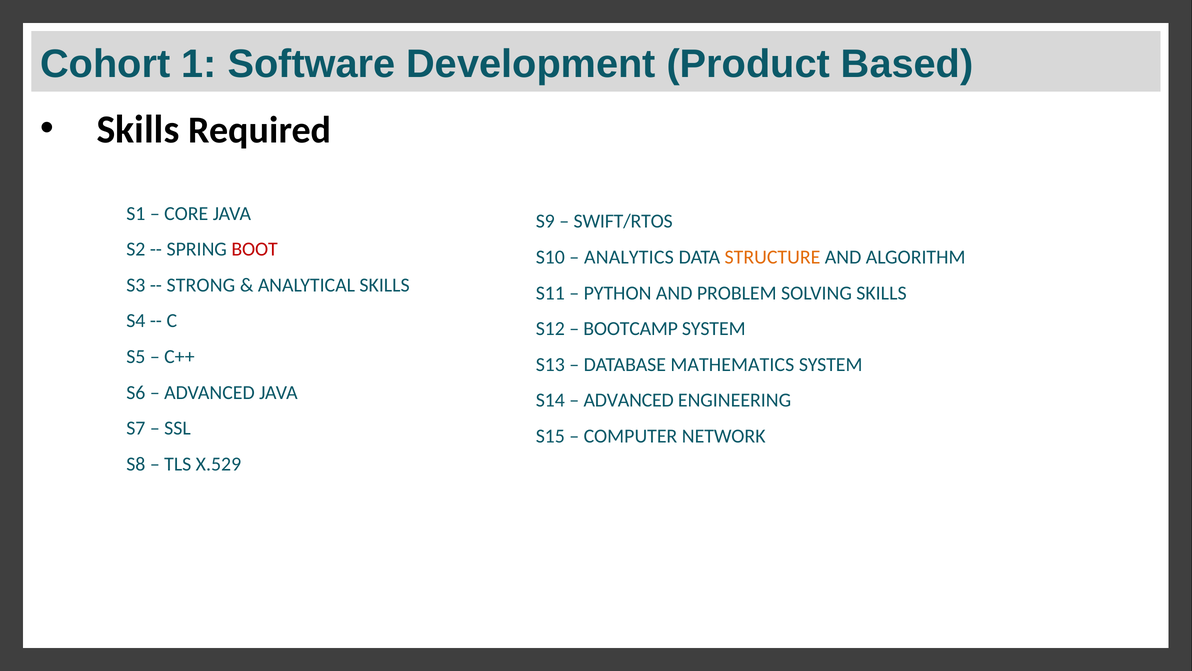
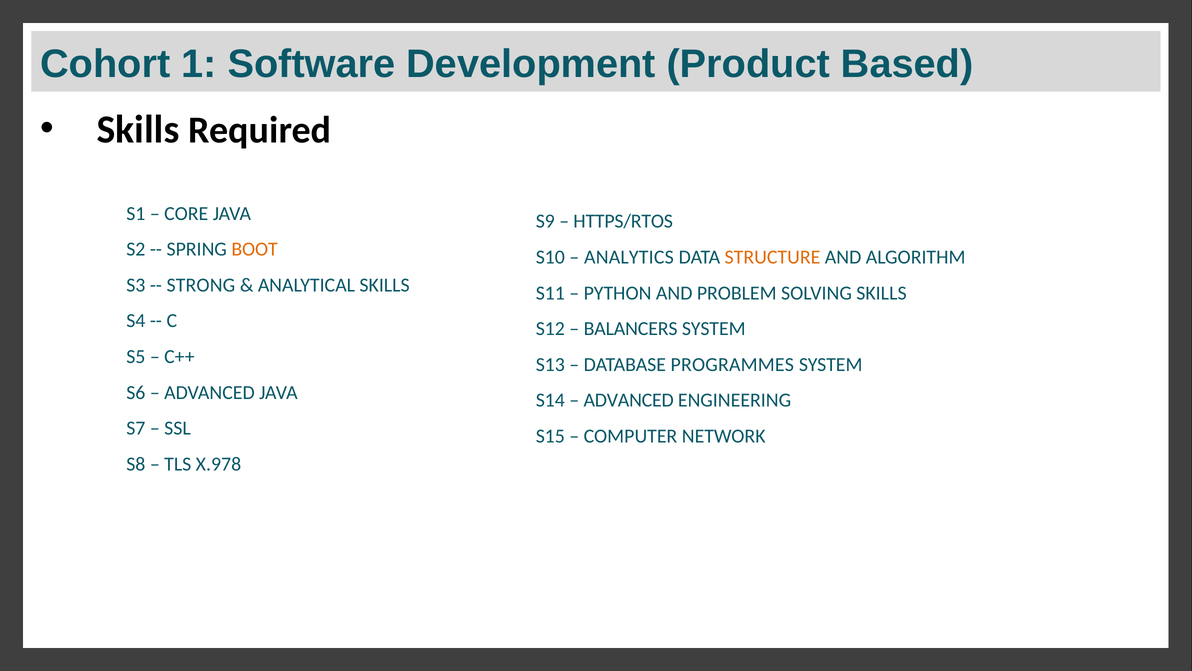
SWIFT/RTOS: SWIFT/RTOS -> HTTPS/RTOS (623, 221)
BOOT colour: red -> orange (255, 249)
BOOTCAMP: BOOTCAMP -> BALANCERS (631, 329)
MATHEMATICS: MATHEMATICS -> PROGRAMMES (732, 364)
X.529: X.529 -> X.978 (218, 464)
